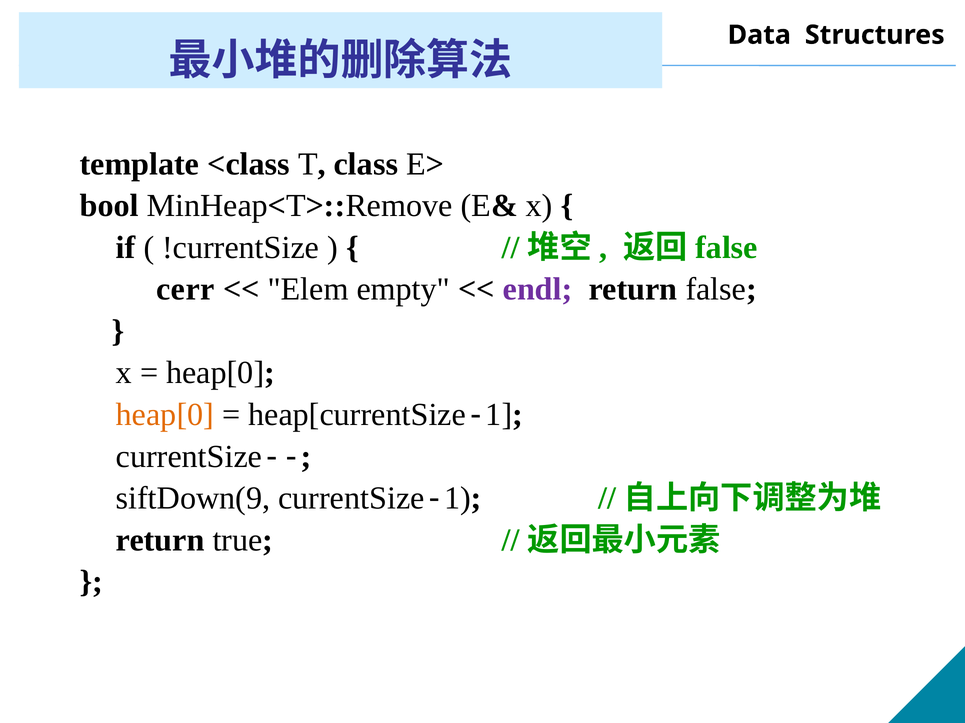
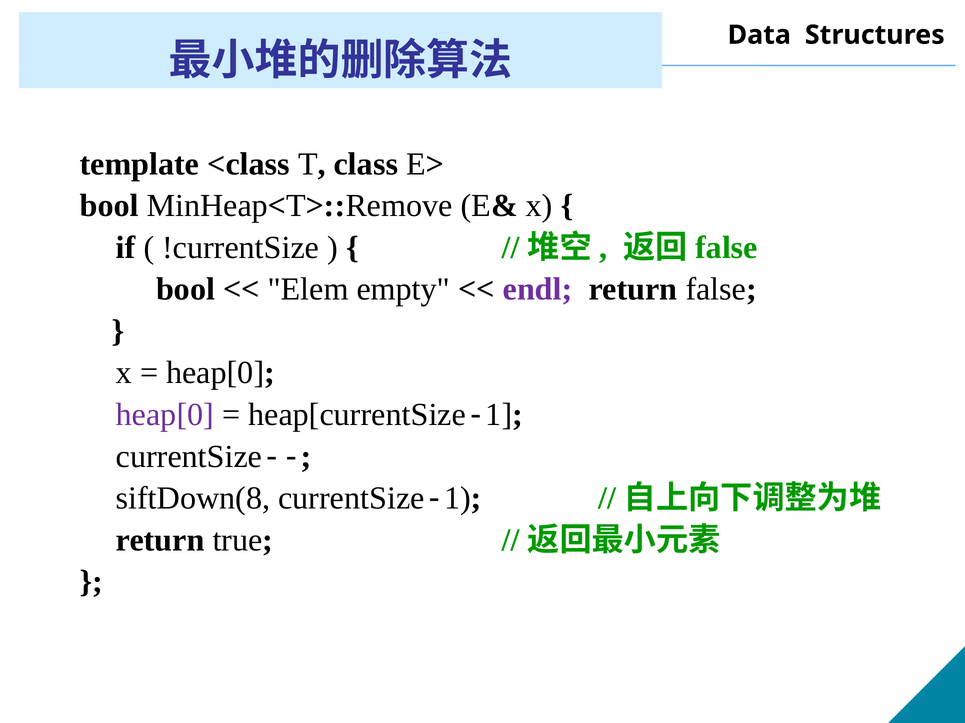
cerr: cerr -> bool (186, 290)
heap[0 colour: orange -> purple (165, 415)
siftDown(9: siftDown(9 -> siftDown(8 (193, 499)
